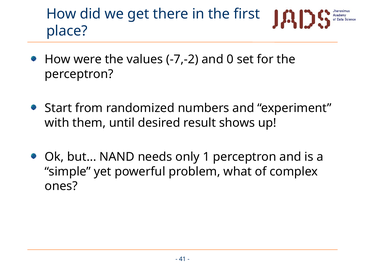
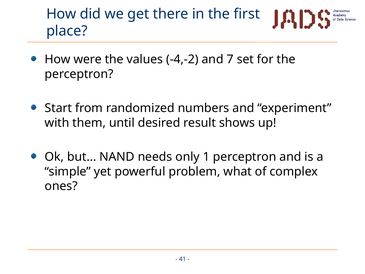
-7,-2: -7,-2 -> -4,-2 (182, 59)
0: 0 -> 7 (230, 59)
